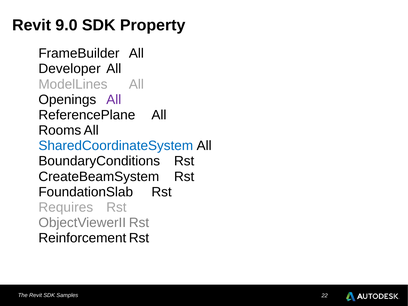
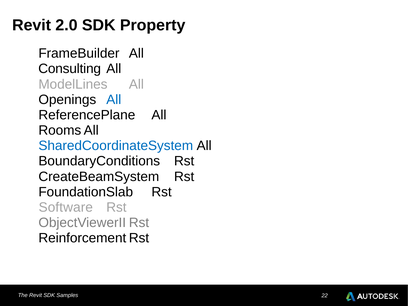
9.0: 9.0 -> 2.0 (66, 25)
Developer: Developer -> Consulting (70, 69)
All colour: purple -> blue (114, 100)
Requires: Requires -> Software (66, 207)
